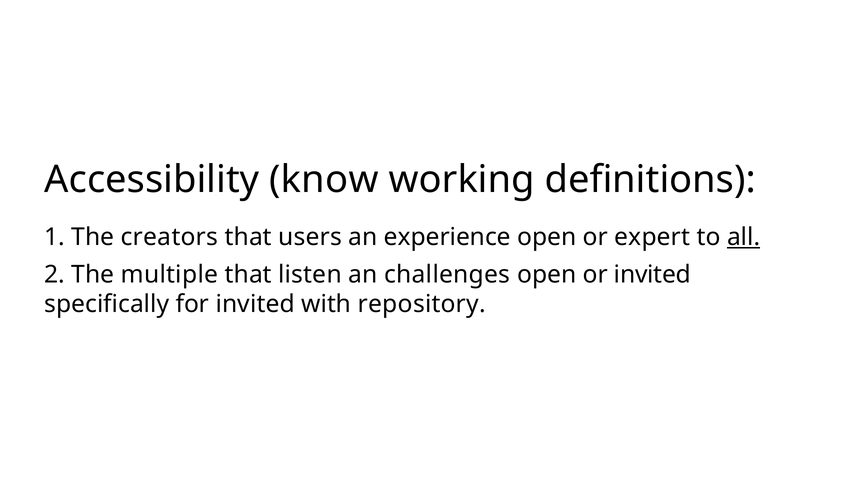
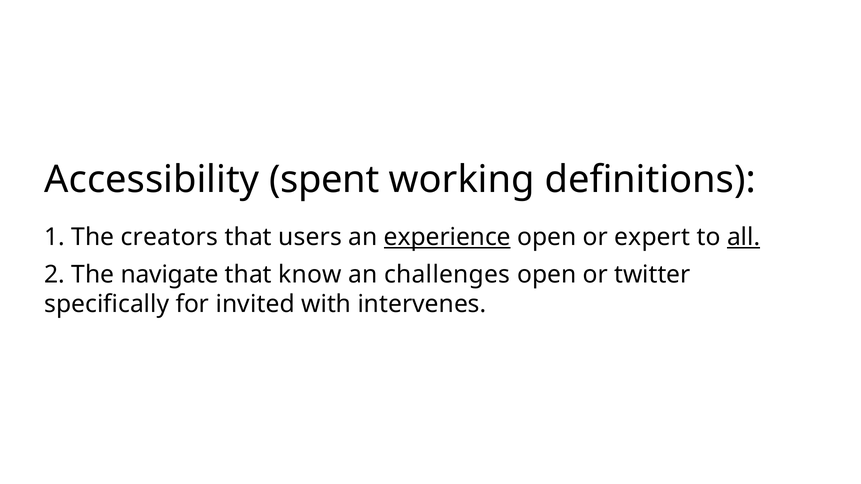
know: know -> spent (324, 180)
experience underline: none -> present (447, 237)
multiple: multiple -> navigate (170, 275)
listen: listen -> know (310, 275)
or invited: invited -> twitter (652, 275)
repository: repository -> intervenes (422, 304)
